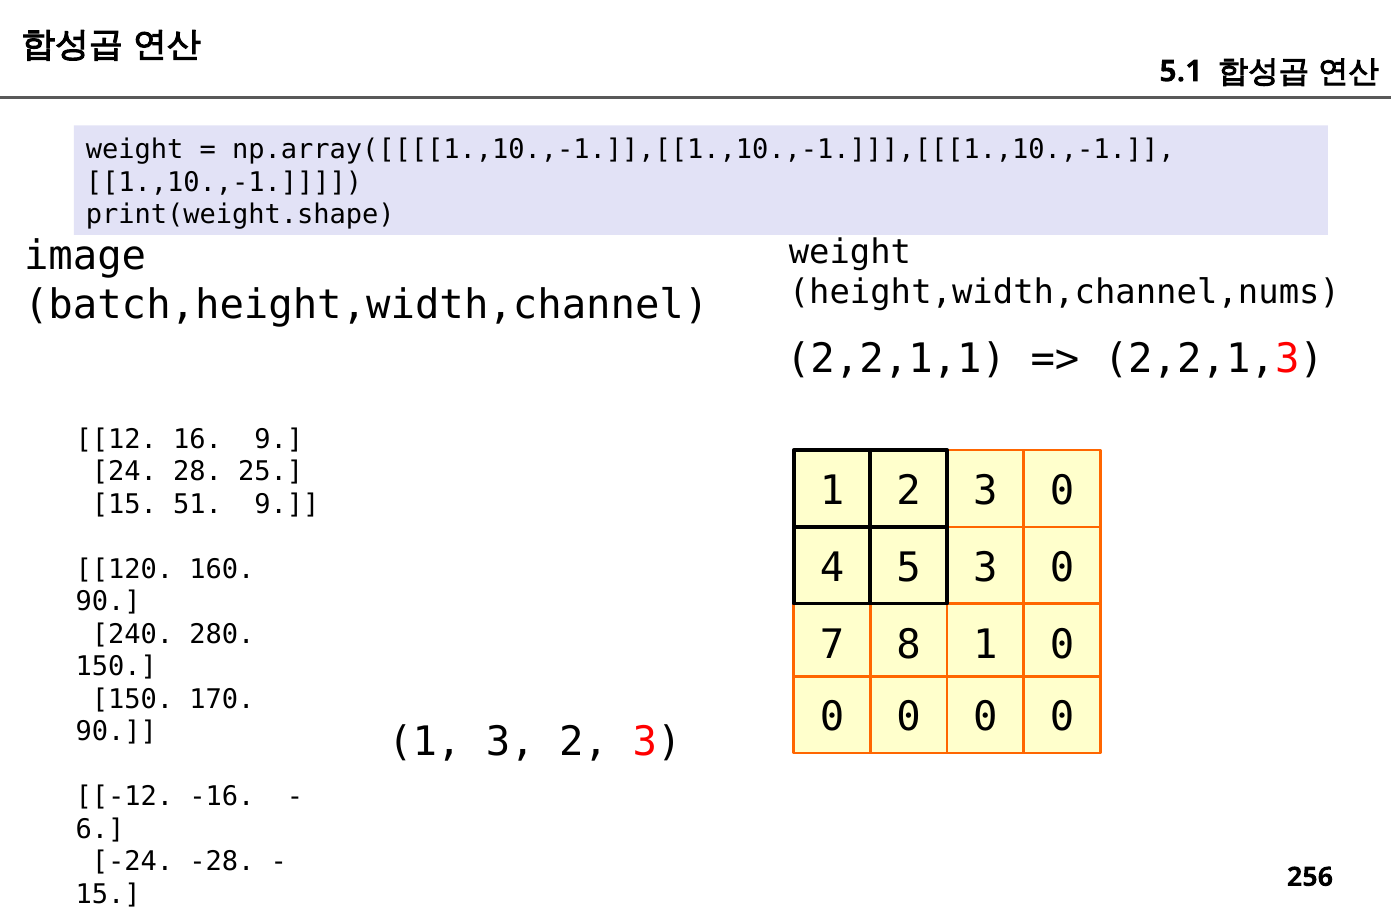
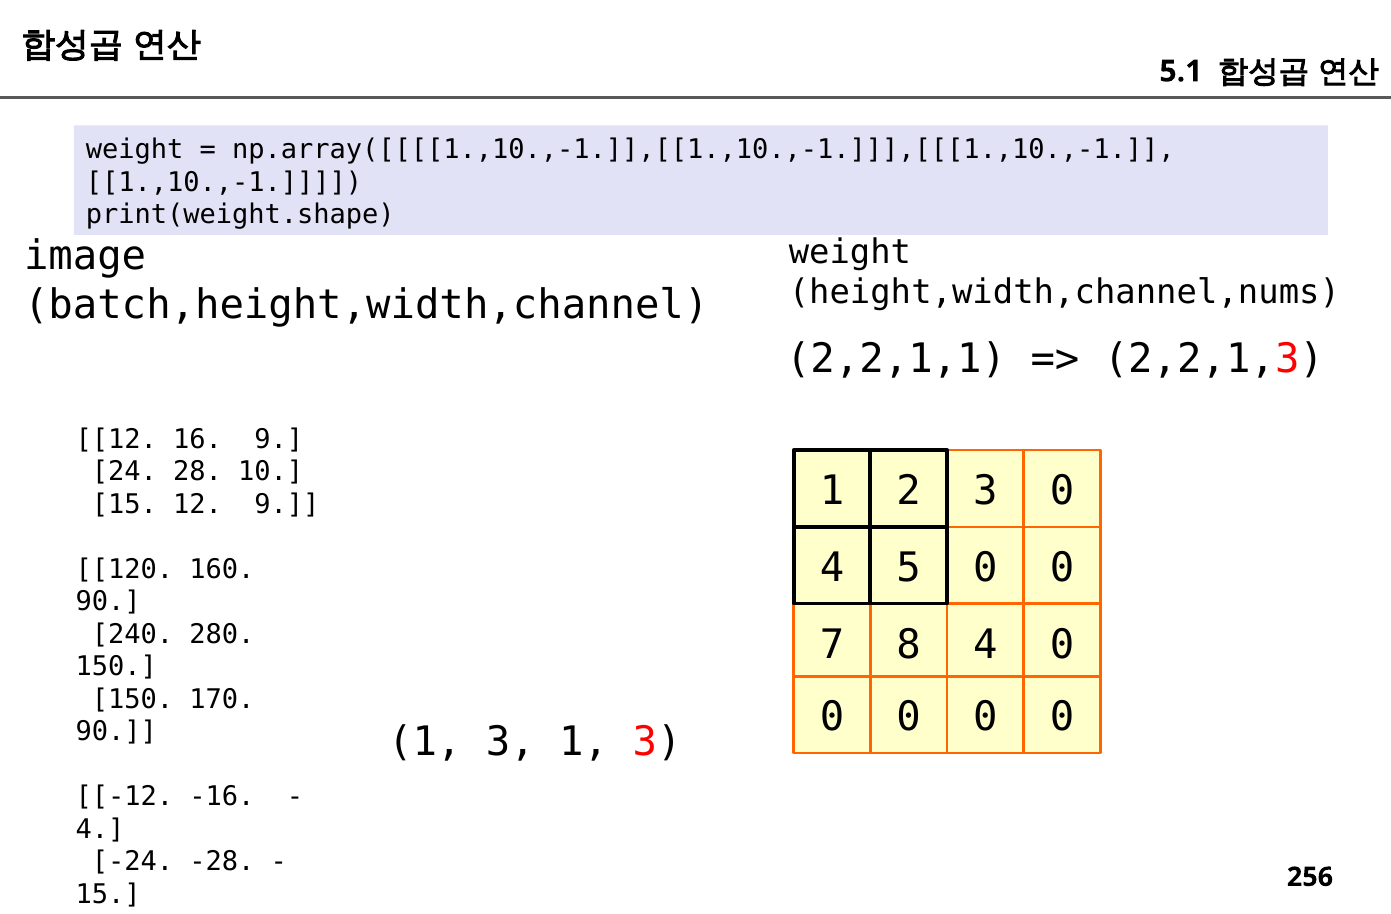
25: 25 -> 10 (271, 472)
15 51: 51 -> 12 (198, 504)
5 3: 3 -> 0 (985, 568)
8 1: 1 -> 4 (985, 645)
3 2: 2 -> 1 (584, 742)
6: 6 -> 4 (100, 829)
